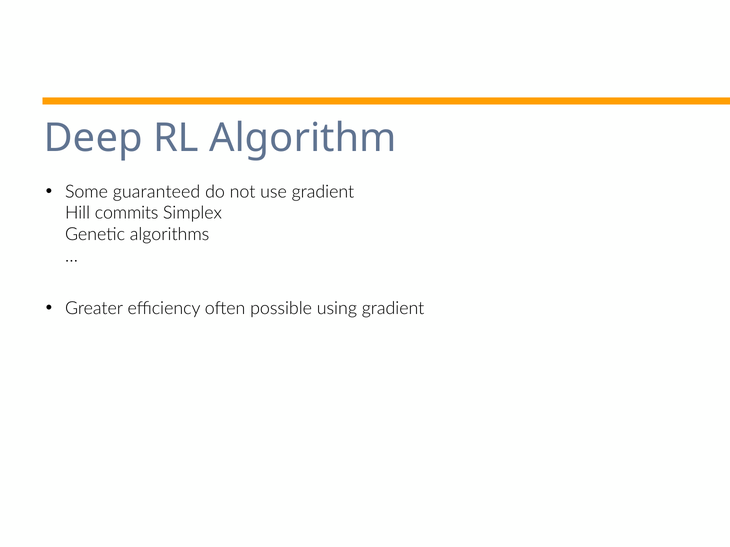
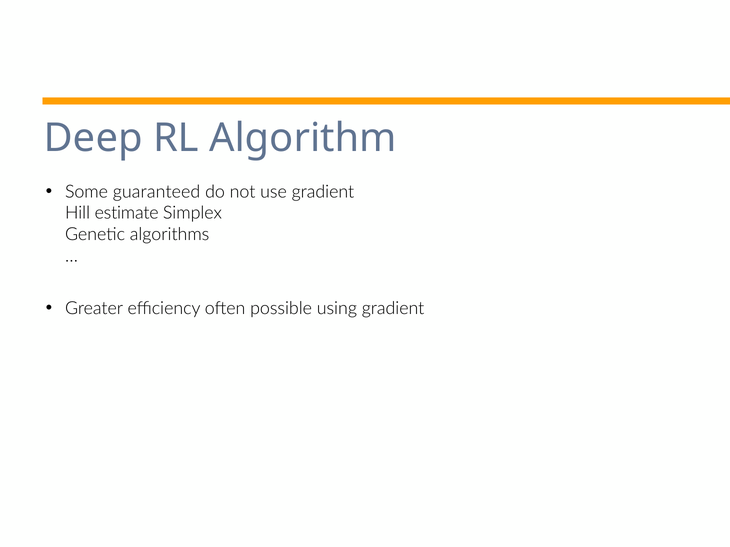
commits: commits -> estimate (127, 213)
